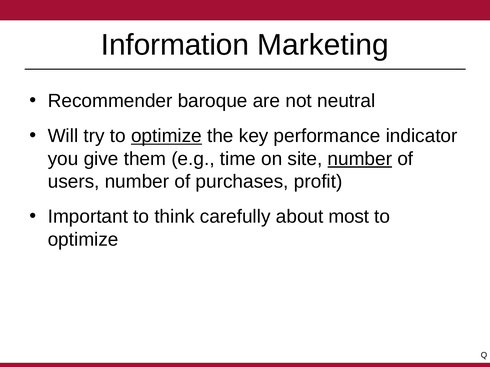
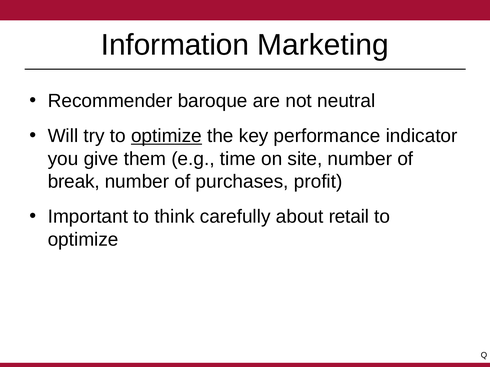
number underline: present -> none (360, 159)
users: users -> break (74, 182)
most: most -> retail (349, 217)
